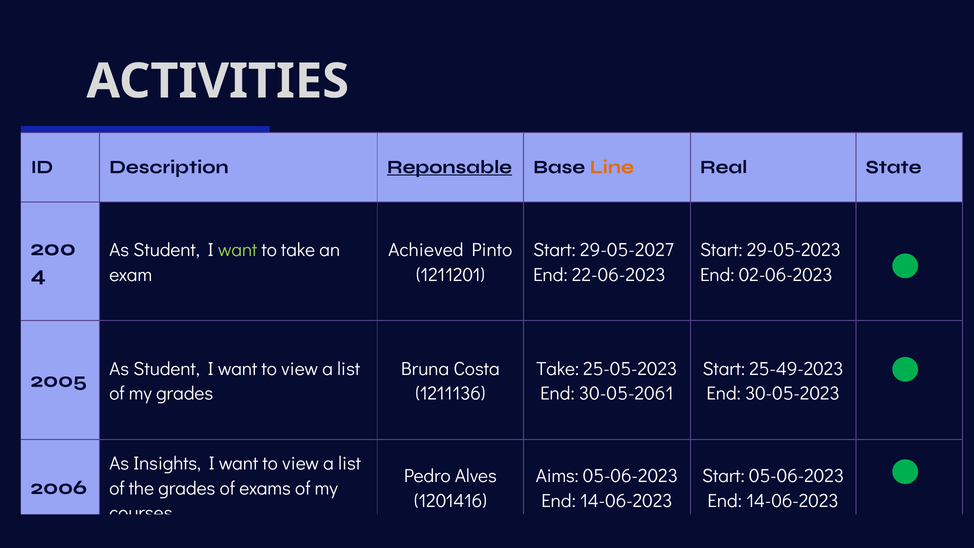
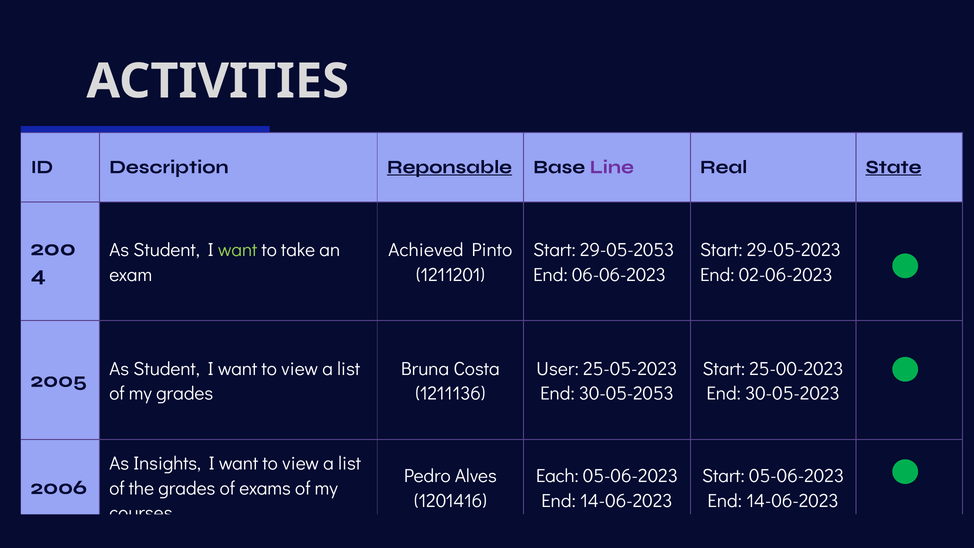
Line colour: orange -> purple (612, 167)
State underline: none -> present (894, 167)
29-05-2027: 29-05-2027 -> 29-05-2053 (627, 250)
22-06-2023: 22-06-2023 -> 06-06-2023 (619, 275)
Take: Take -> User (558, 369)
25-49-2023: 25-49-2023 -> 25-00-2023 (796, 369)
30-05-2061: 30-05-2061 -> 30-05-2053 (626, 394)
Aims: Aims -> Each (557, 476)
